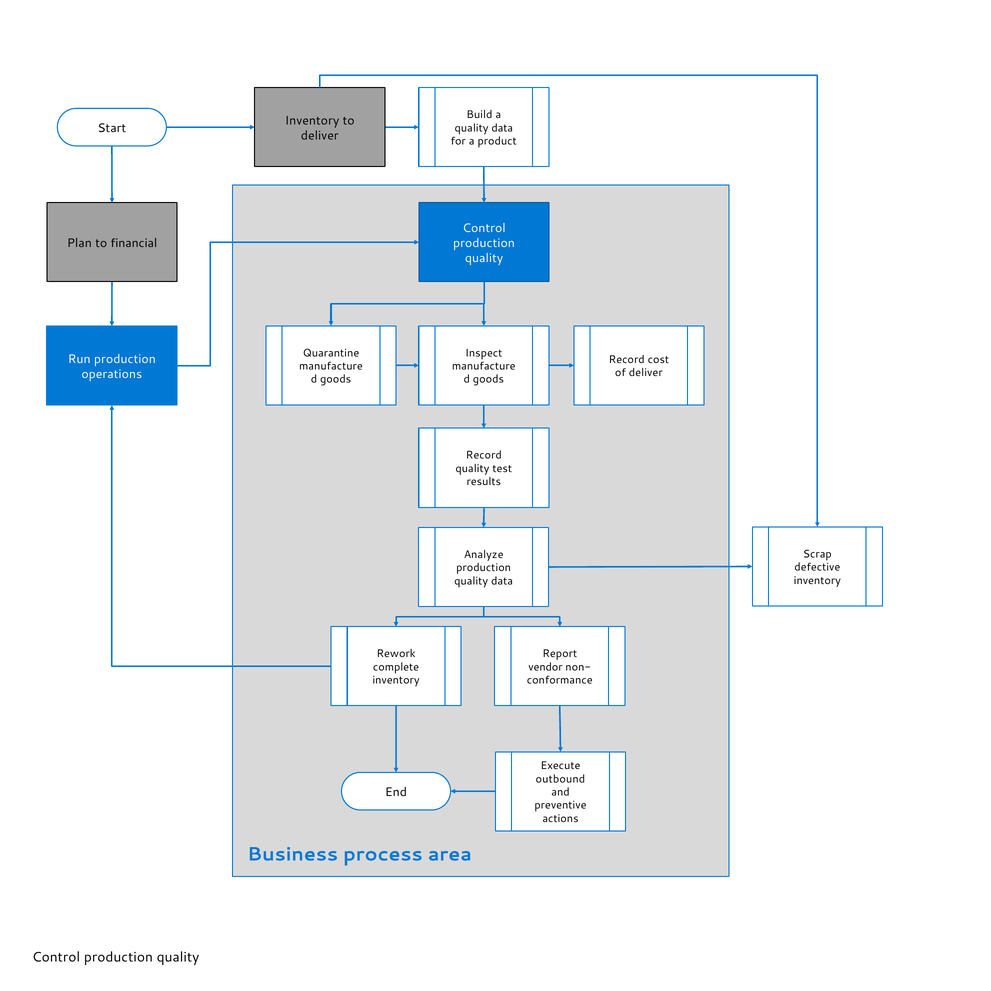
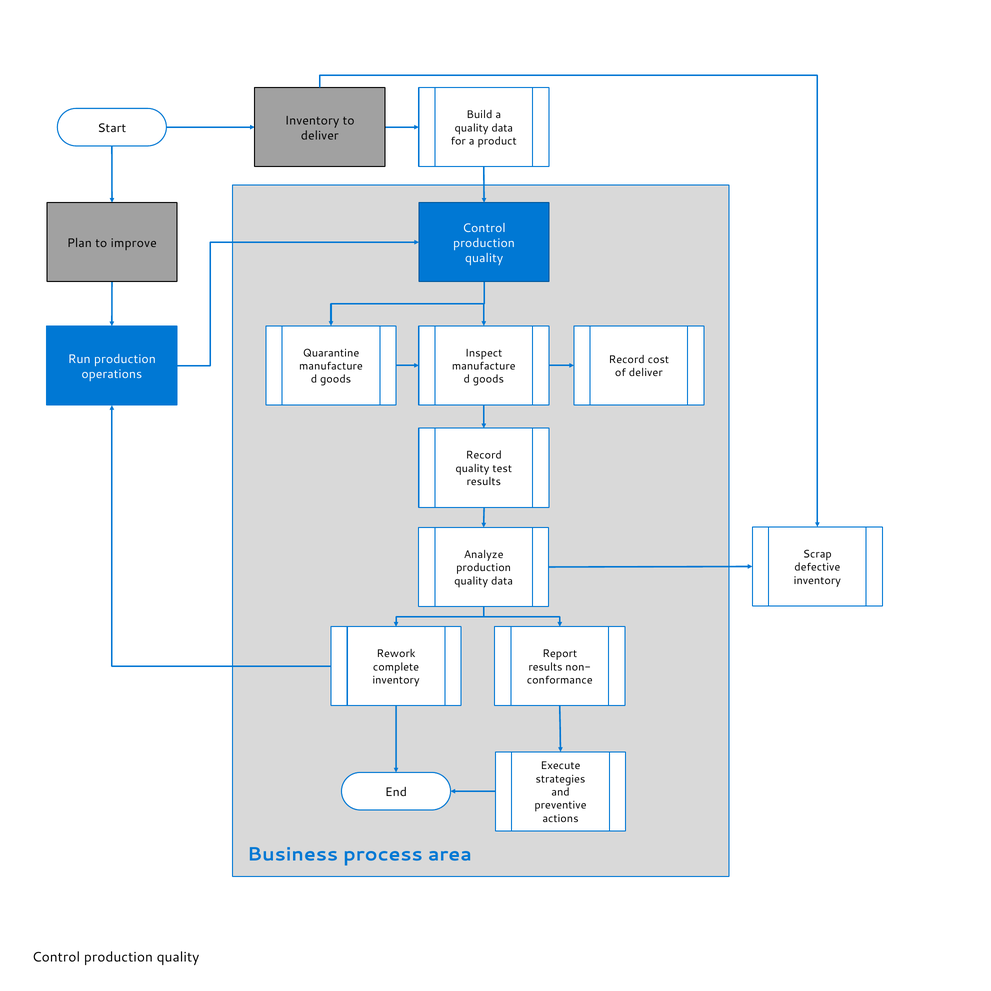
financial: financial -> improve (134, 243)
vendor: vendor -> results (545, 667)
outbound: outbound -> strategies (560, 779)
